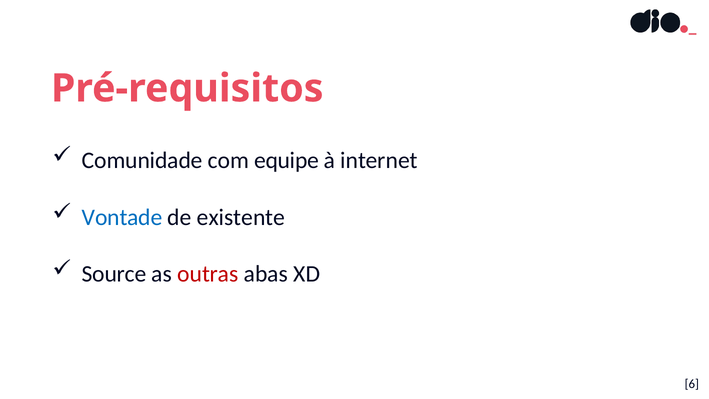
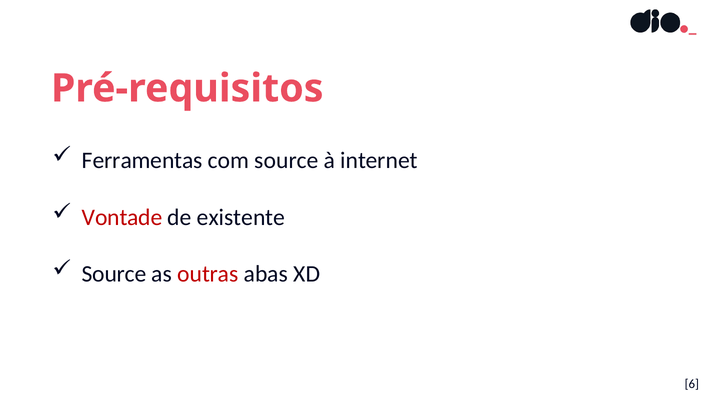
Comunidade: Comunidade -> Ferramentas (142, 160)
com equipe: equipe -> source (286, 160)
Vontade colour: blue -> red (122, 217)
